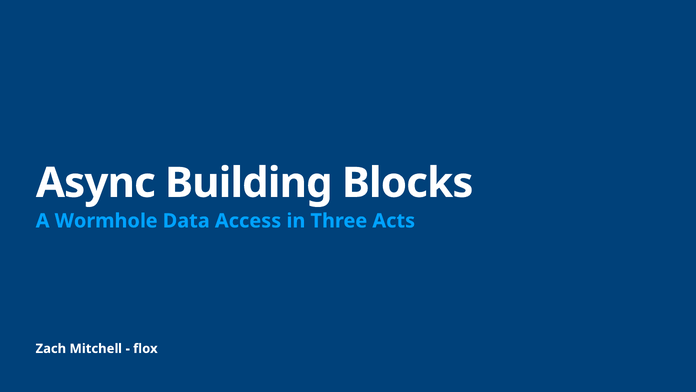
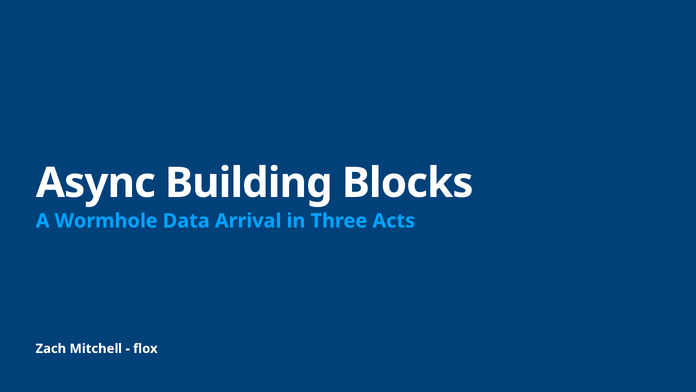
Access: Access -> Arrival (248, 221)
